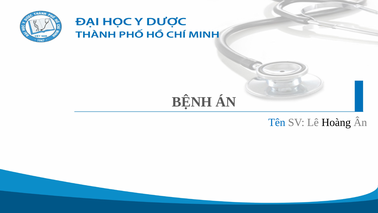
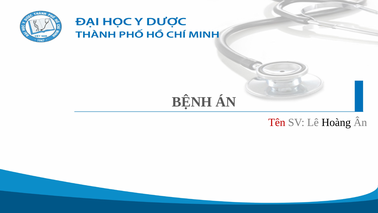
Tên colour: blue -> red (277, 122)
